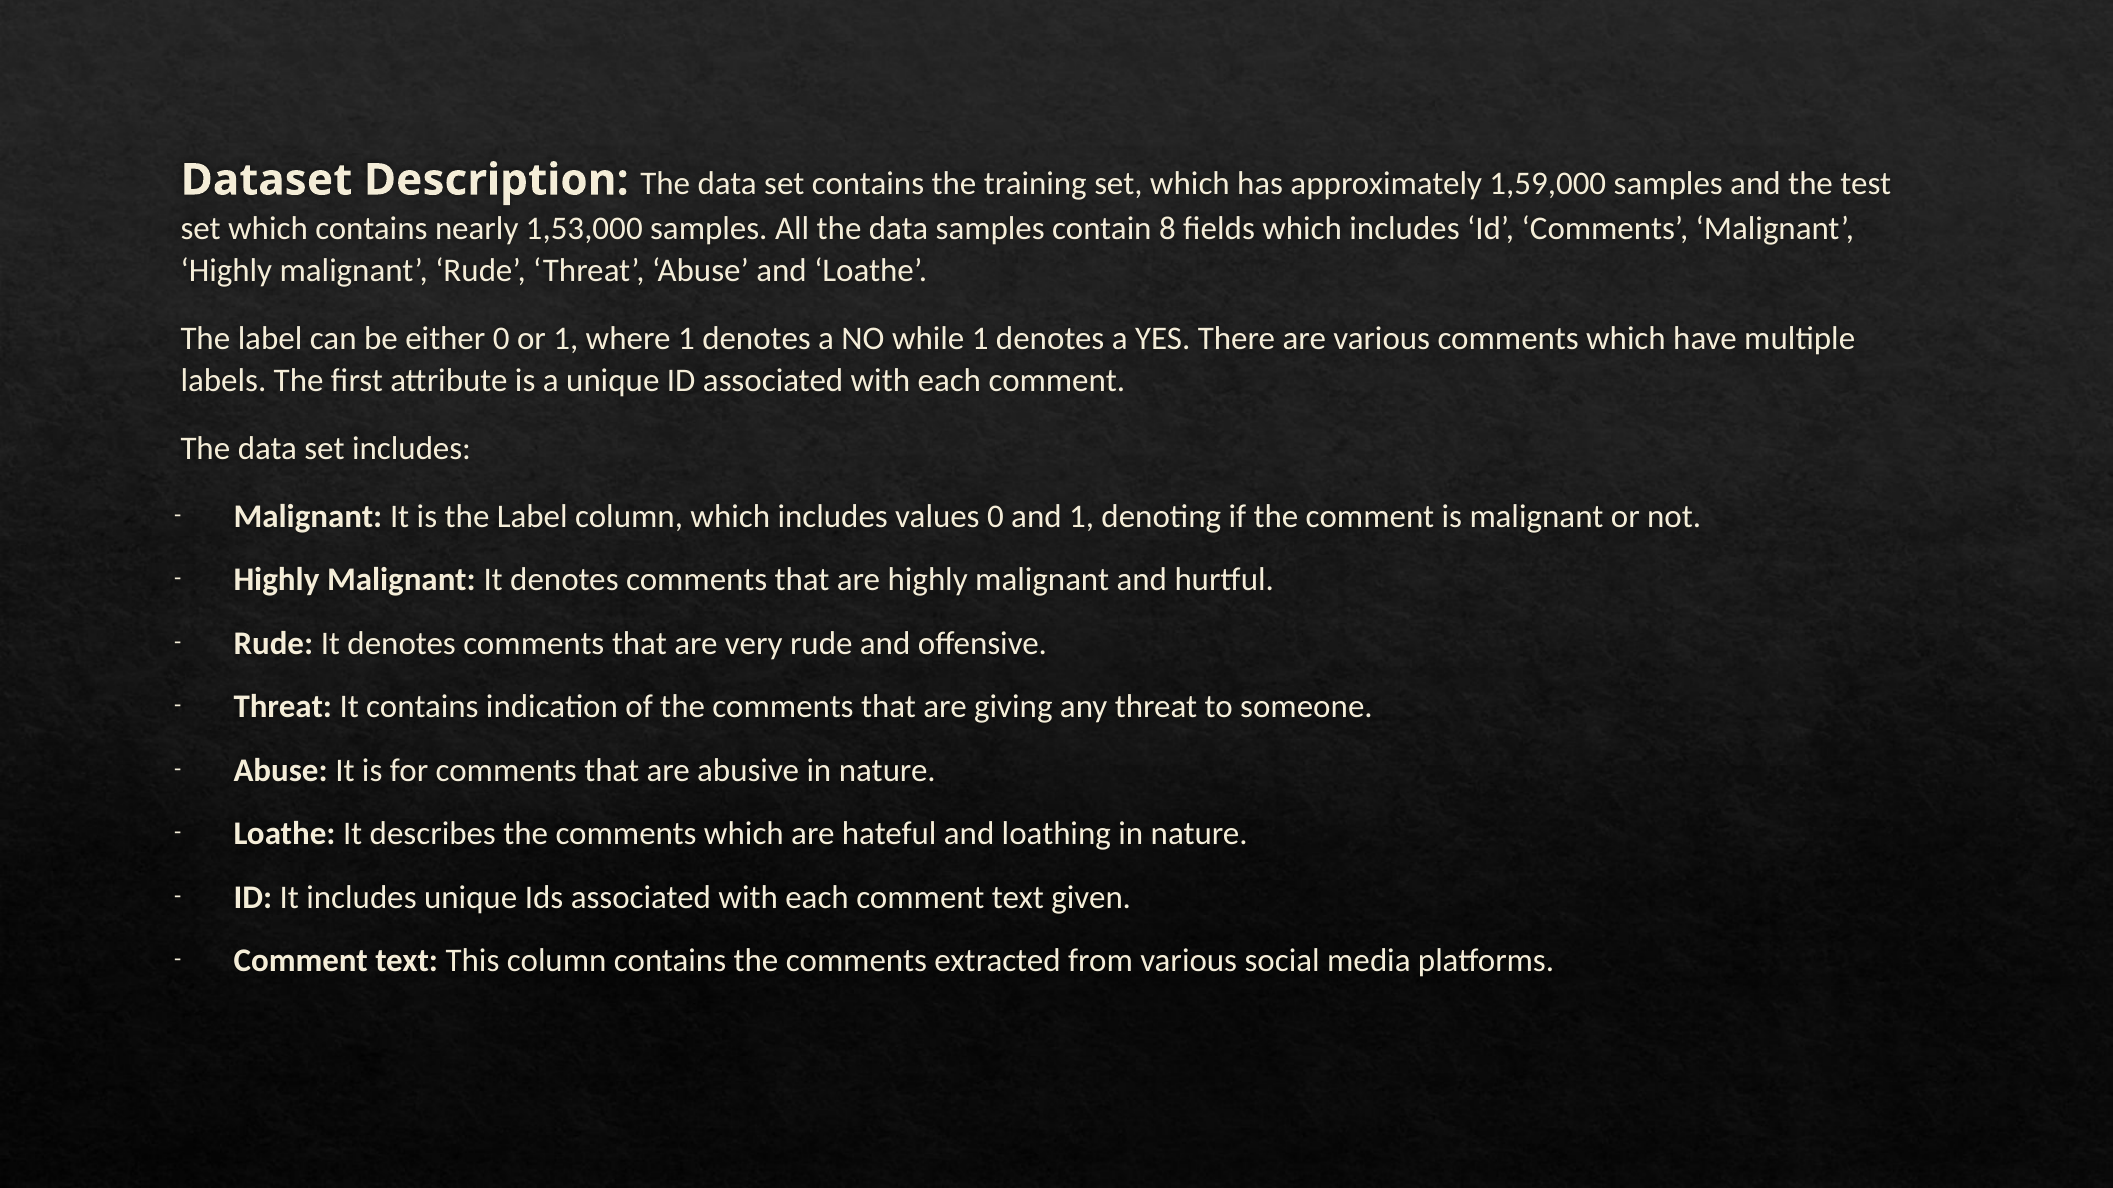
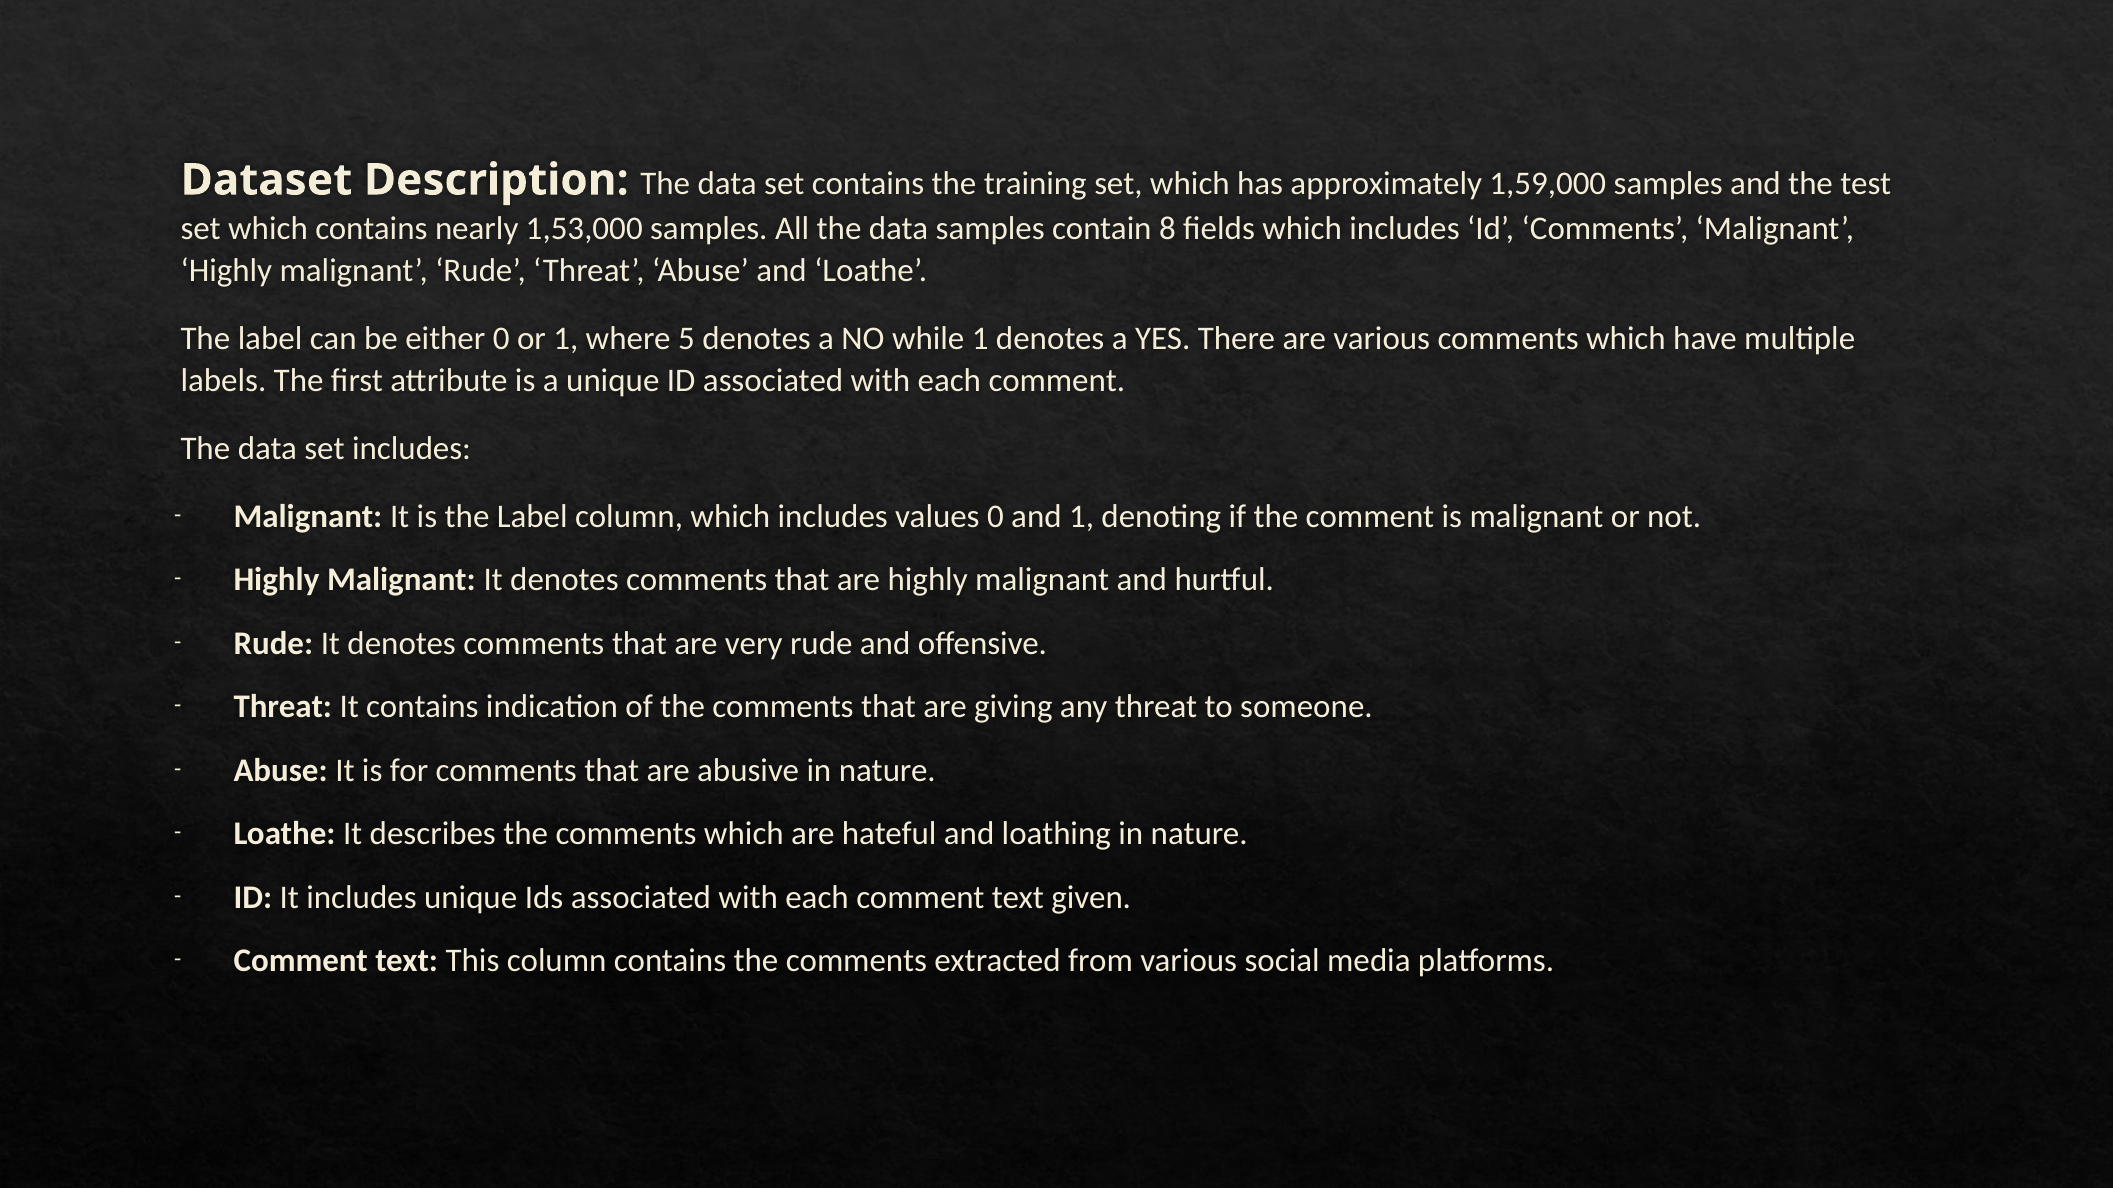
where 1: 1 -> 5 (686, 339)
